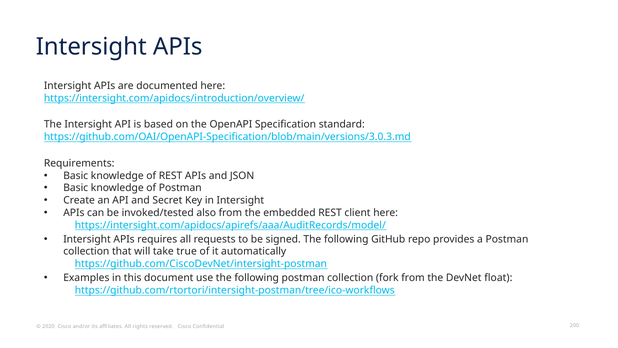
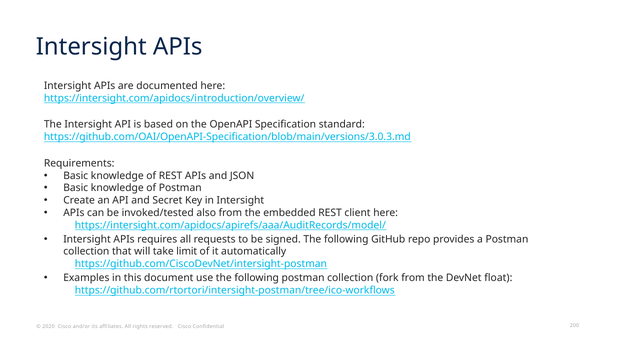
true: true -> limit (187, 251)
